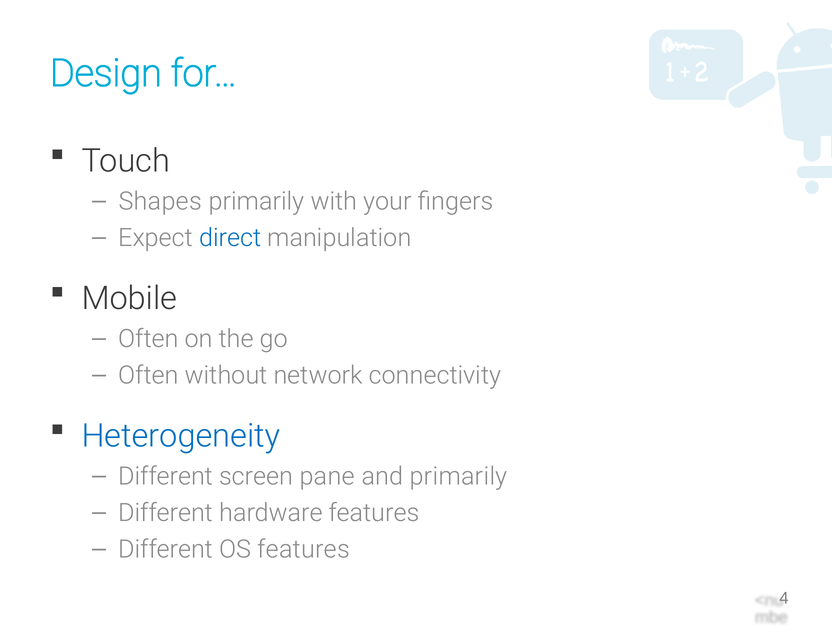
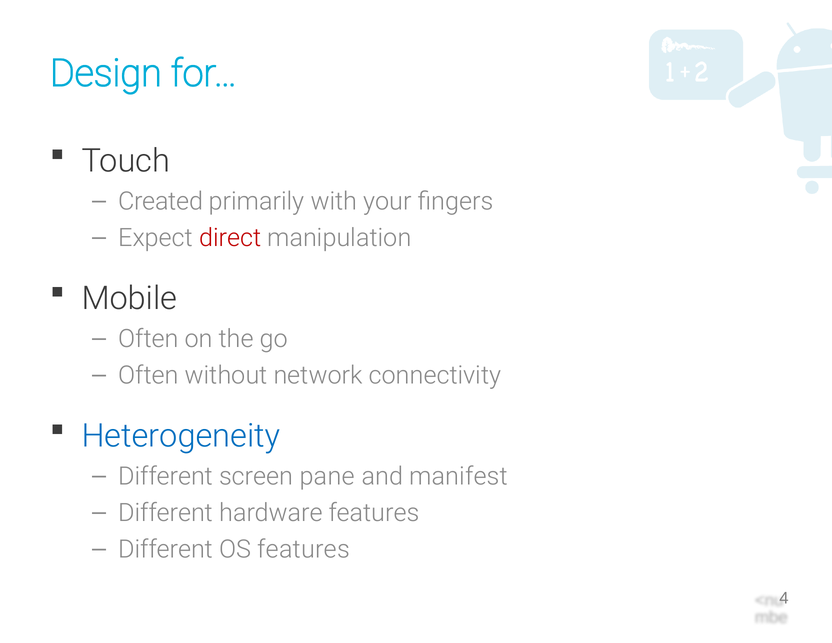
Shapes: Shapes -> Created (161, 201)
direct colour: blue -> red (230, 238)
and primarily: primarily -> manifest (459, 476)
